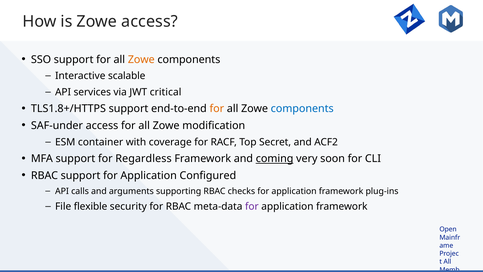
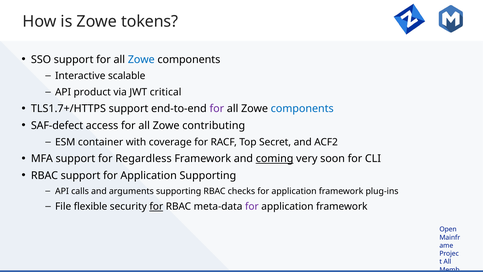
Zowe access: access -> tokens (150, 22)
Zowe colour: orange -> blue (141, 59)
services: services -> product (92, 92)
TLS1.8+/HTTPS: TLS1.8+/HTTPS -> TLS1.7+/HTTPS (68, 109)
for colour: orange -> purple (217, 109)
SAF-under: SAF-under -> SAF-defect (57, 125)
modification: modification -> contributing (214, 125)
Application Configured: Configured -> Supporting (208, 175)
for underline: none -> present (156, 206)
